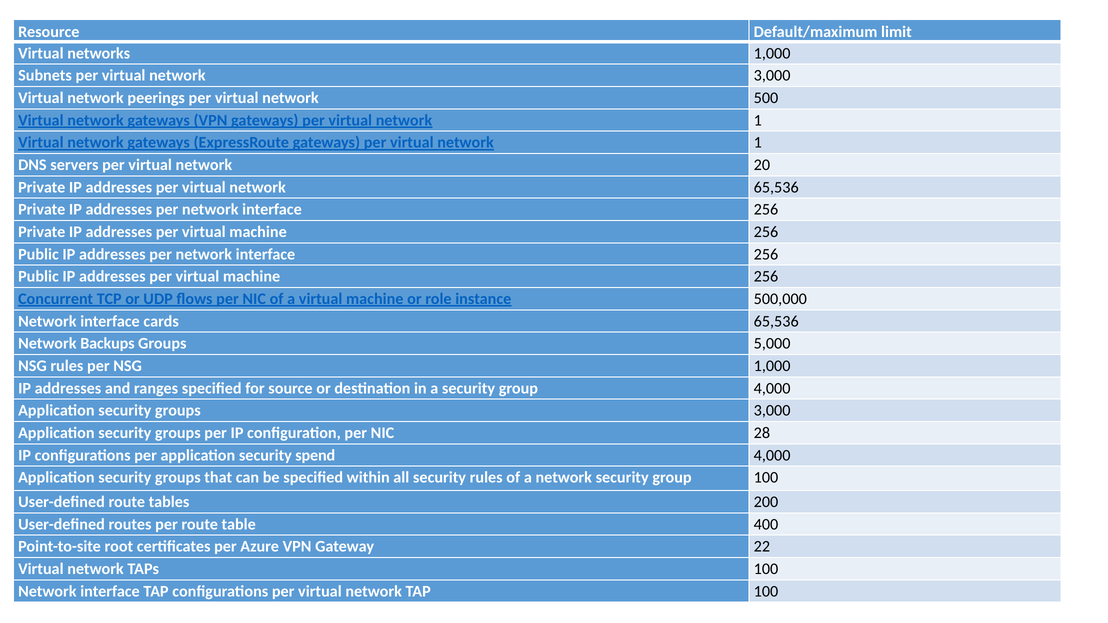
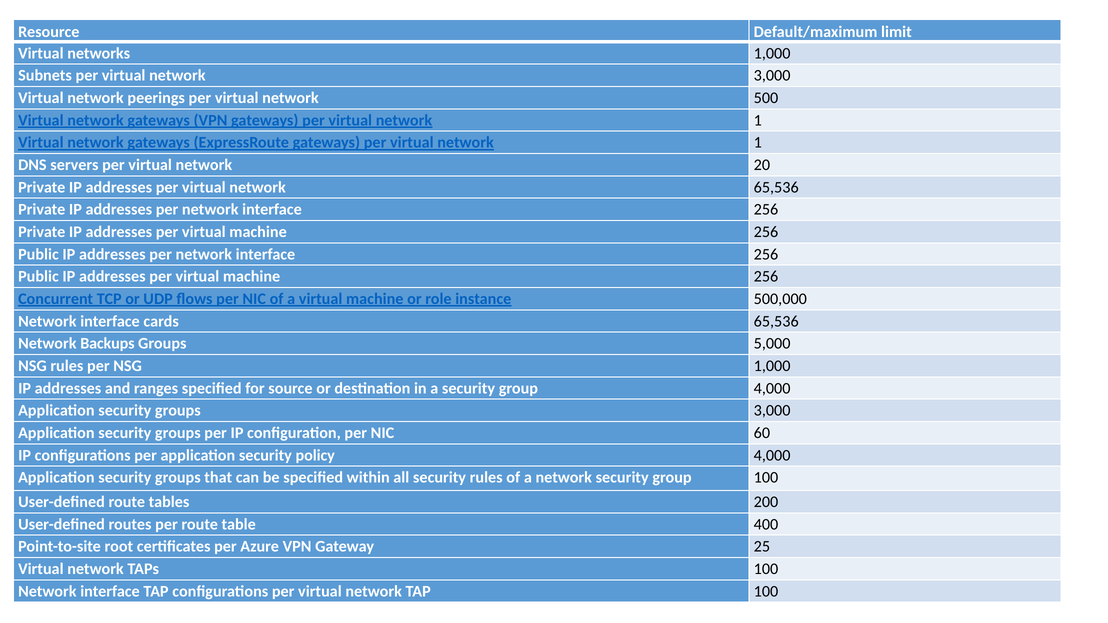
28: 28 -> 60 (762, 433)
spend: spend -> policy (315, 455)
22: 22 -> 25 (762, 547)
